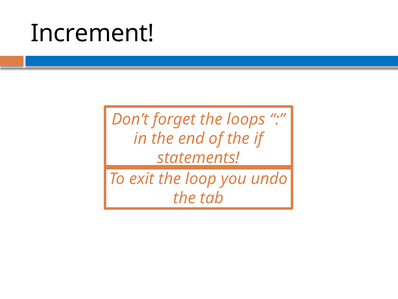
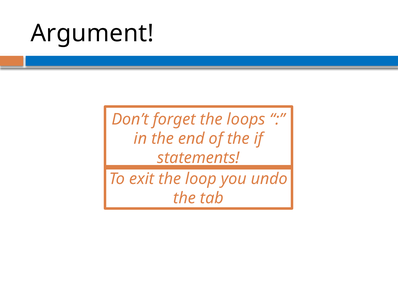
Increment: Increment -> Argument (92, 33)
